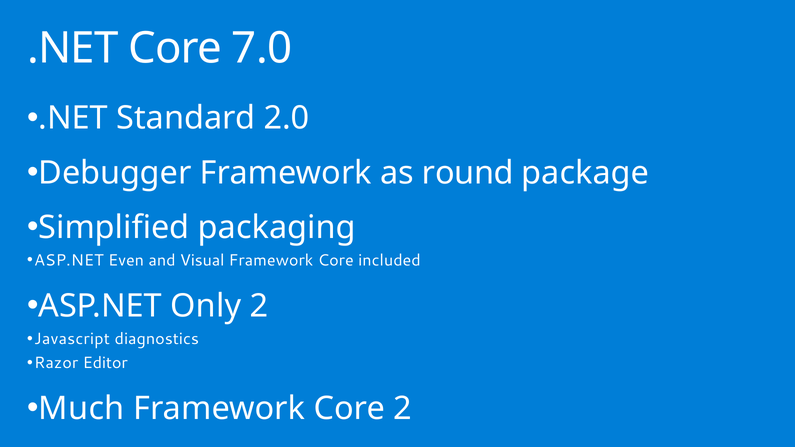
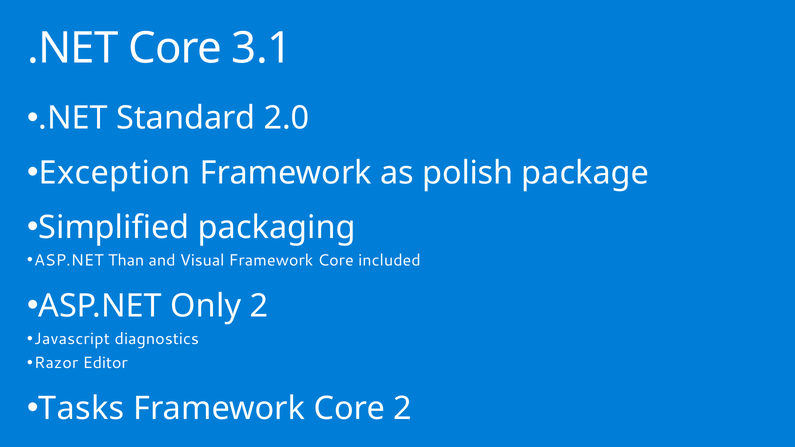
7.0: 7.0 -> 3.1 (262, 48)
Debugger: Debugger -> Exception (115, 173)
round: round -> polish (468, 173)
Even: Even -> Than (126, 260)
Much: Much -> Tasks (81, 409)
